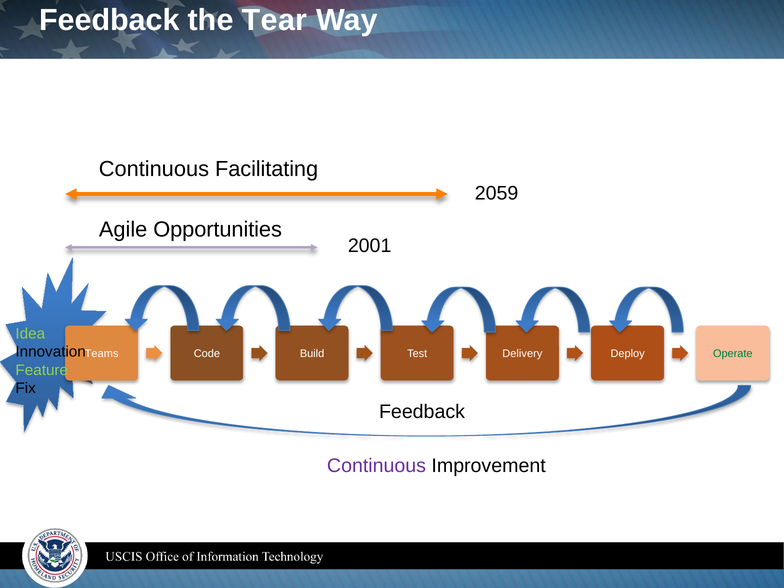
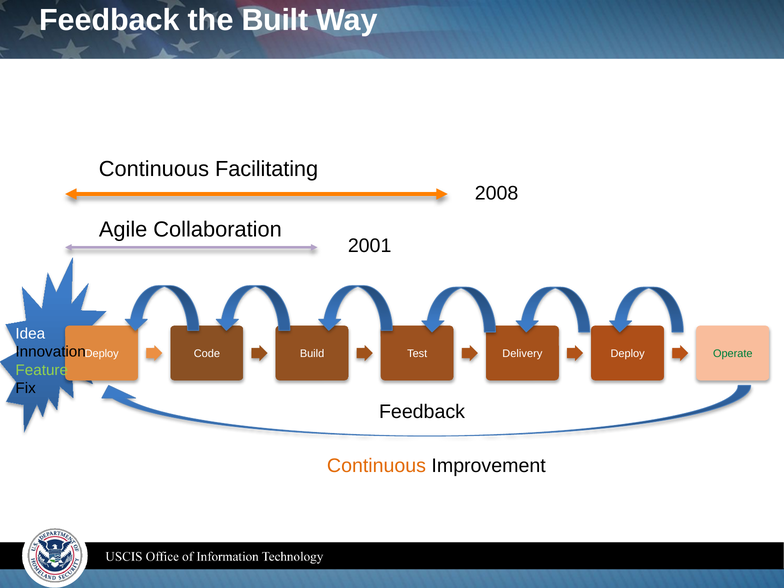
Tear: Tear -> Built (275, 20)
2059: 2059 -> 2008 (497, 193)
Opportunities: Opportunities -> Collaboration (218, 230)
Idea colour: light green -> white (30, 334)
Teams: Teams -> Deploy (102, 354)
Continuous colour: purple -> orange (377, 466)
